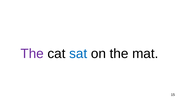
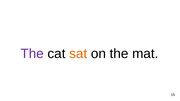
sat colour: blue -> orange (78, 54)
